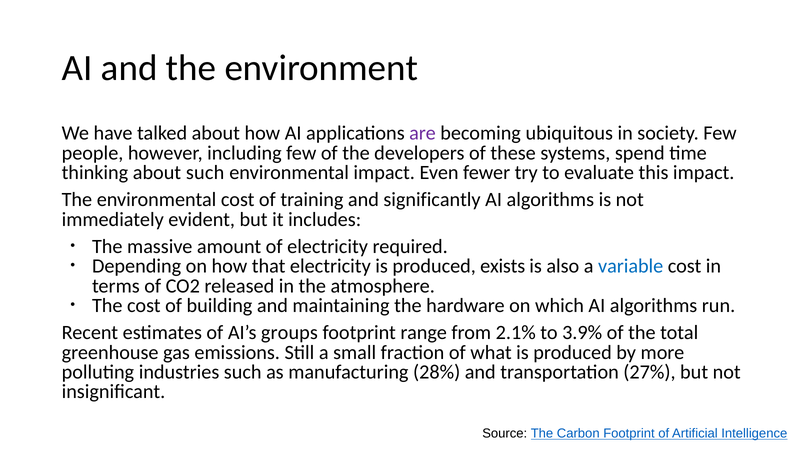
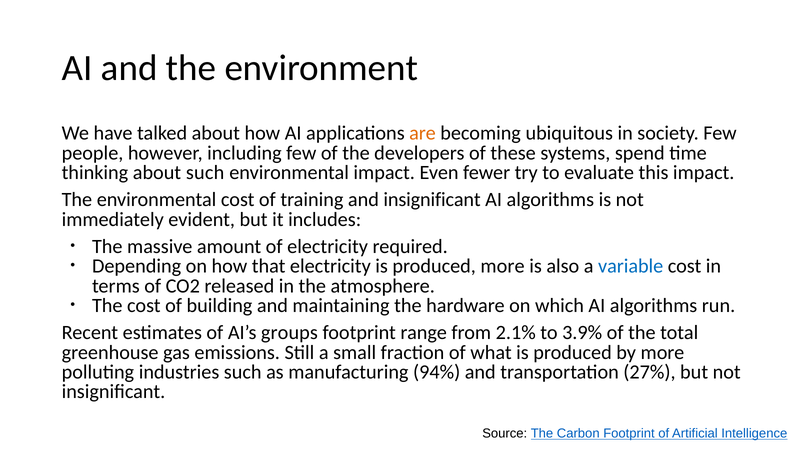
are colour: purple -> orange (422, 133)
and significantly: significantly -> insignificant (432, 200)
produced exists: exists -> more (503, 266)
28%: 28% -> 94% (437, 372)
